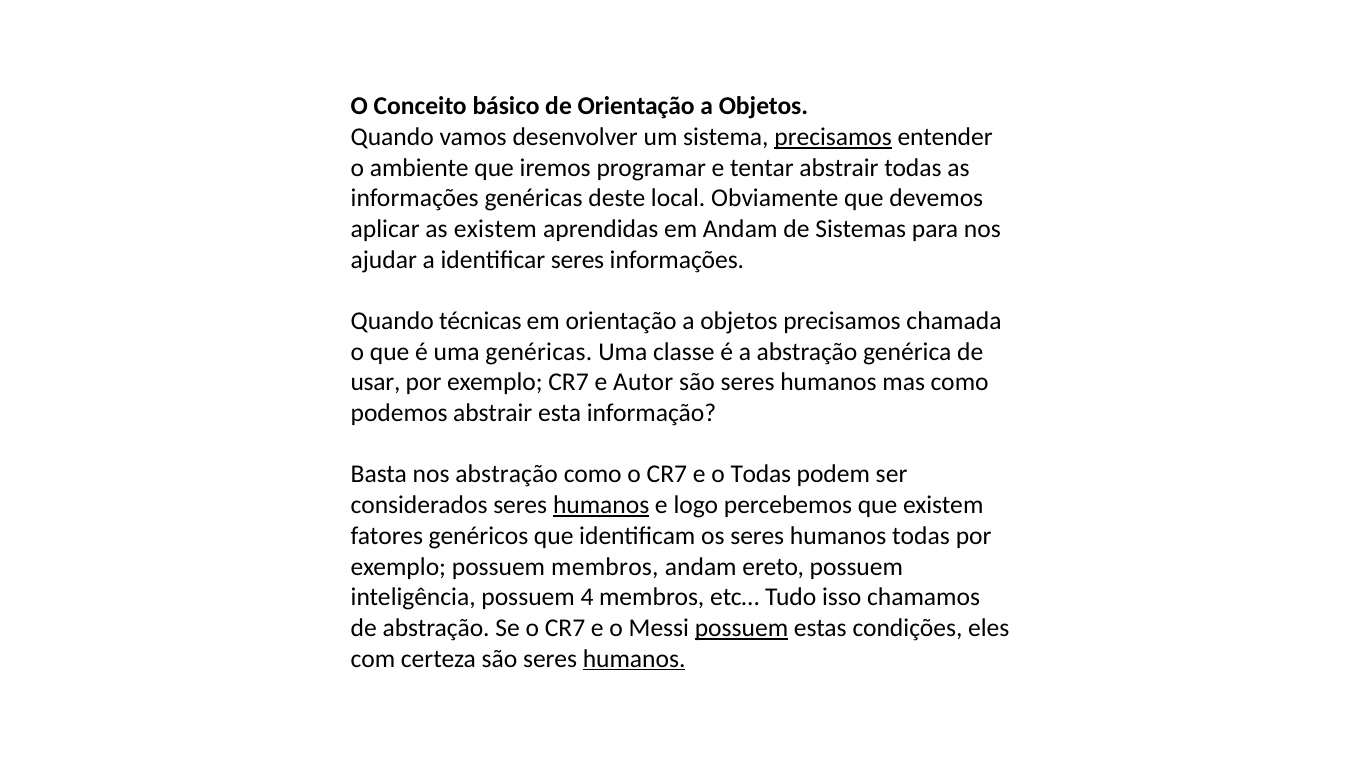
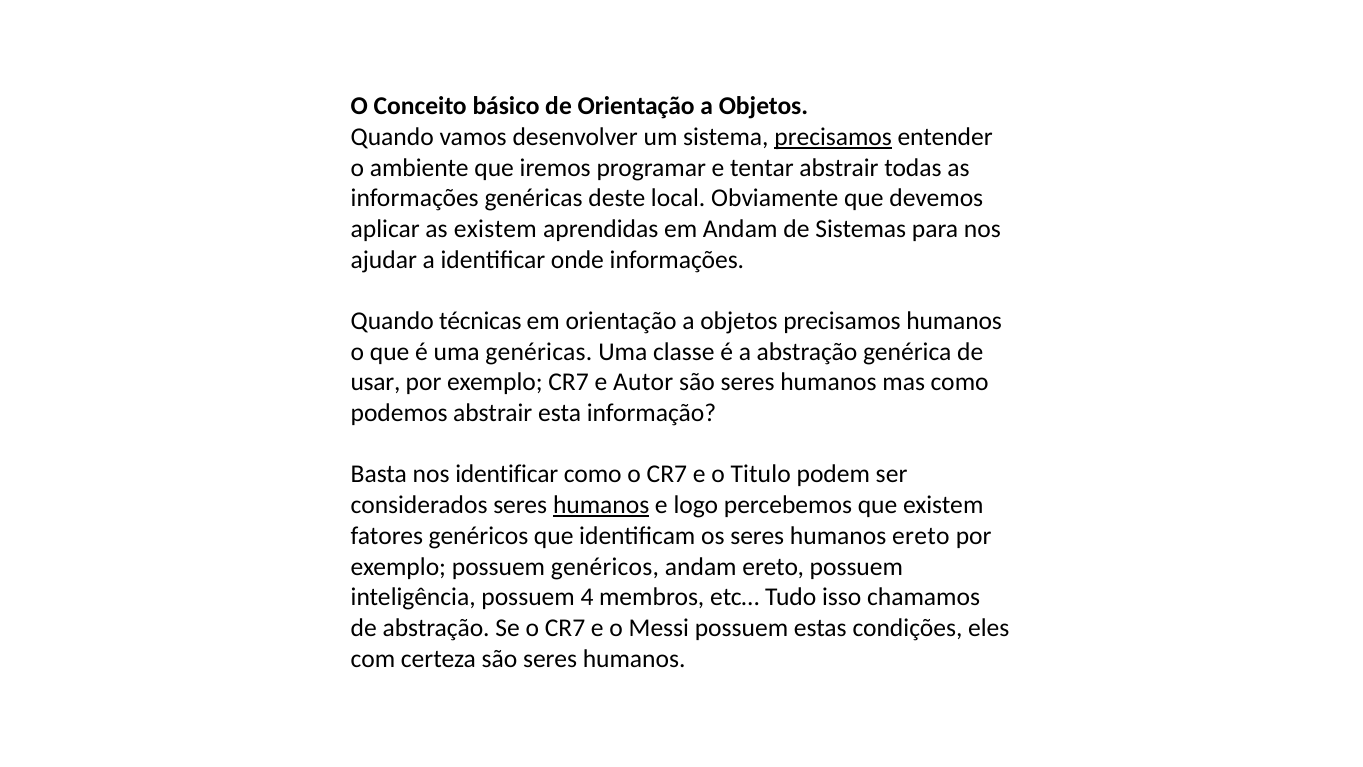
identificar seres: seres -> onde (577, 260)
precisamos chamada: chamada -> humanos (954, 321)
nos abstração: abstração -> identificar (507, 474)
o Todas: Todas -> Titulo (761, 474)
humanos todas: todas -> ereto (921, 536)
possuem membros: membros -> genéricos (605, 566)
possuem underline: present -> none (742, 628)
humanos underline: present -> none (634, 658)
